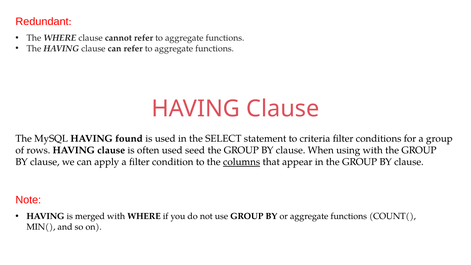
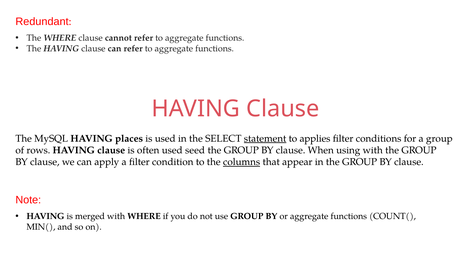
found: found -> places (129, 138)
statement underline: none -> present (265, 138)
criteria: criteria -> applies (315, 138)
